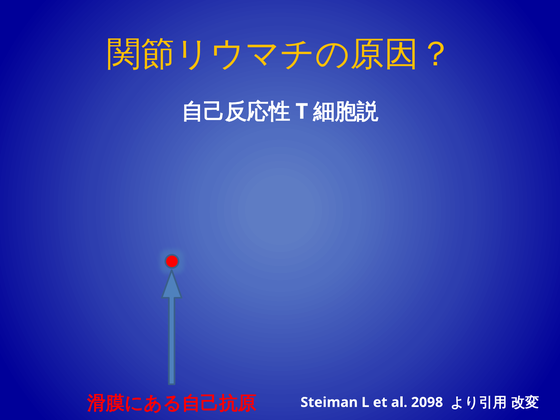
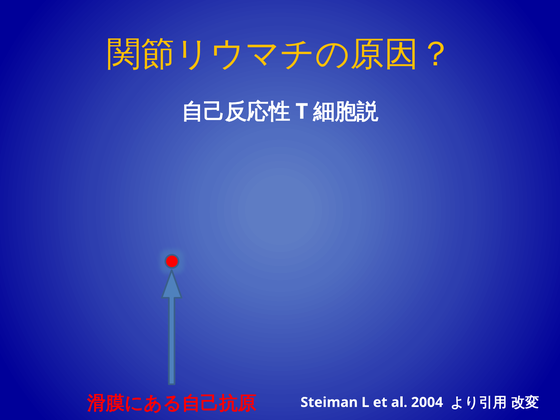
2098: 2098 -> 2004 (427, 402)
